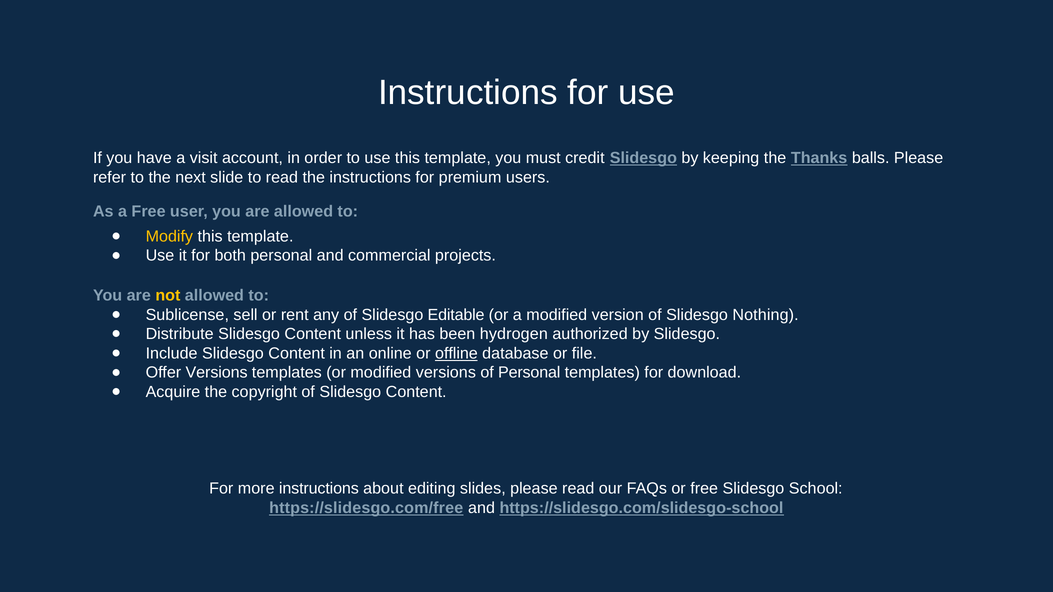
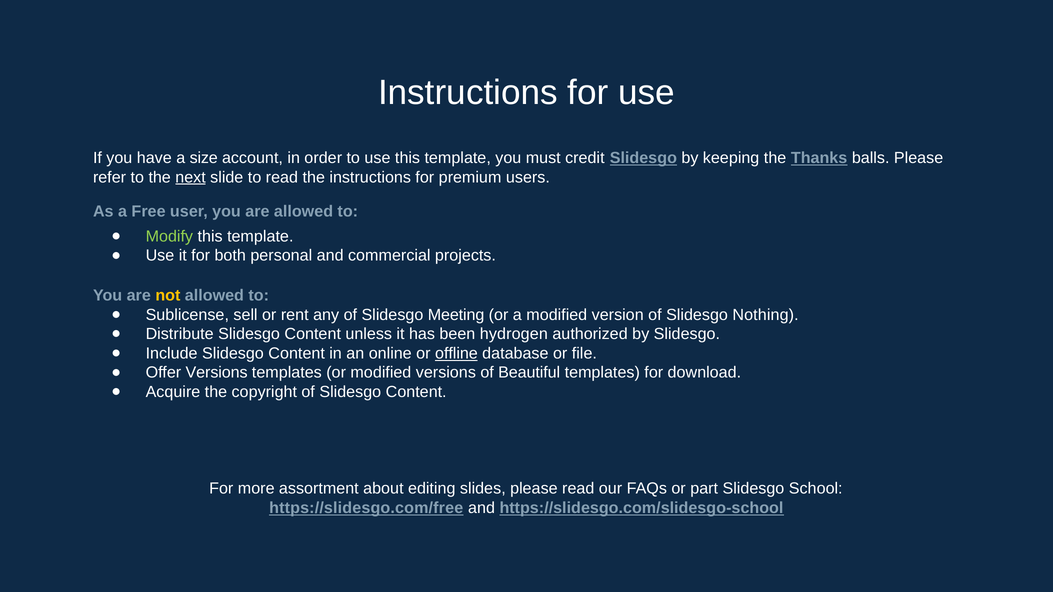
visit: visit -> size (204, 158)
next underline: none -> present (191, 177)
Modify colour: yellow -> light green (169, 237)
Editable: Editable -> Meeting (456, 315)
of Personal: Personal -> Beautiful (529, 373)
more instructions: instructions -> assortment (319, 489)
or free: free -> part (704, 489)
